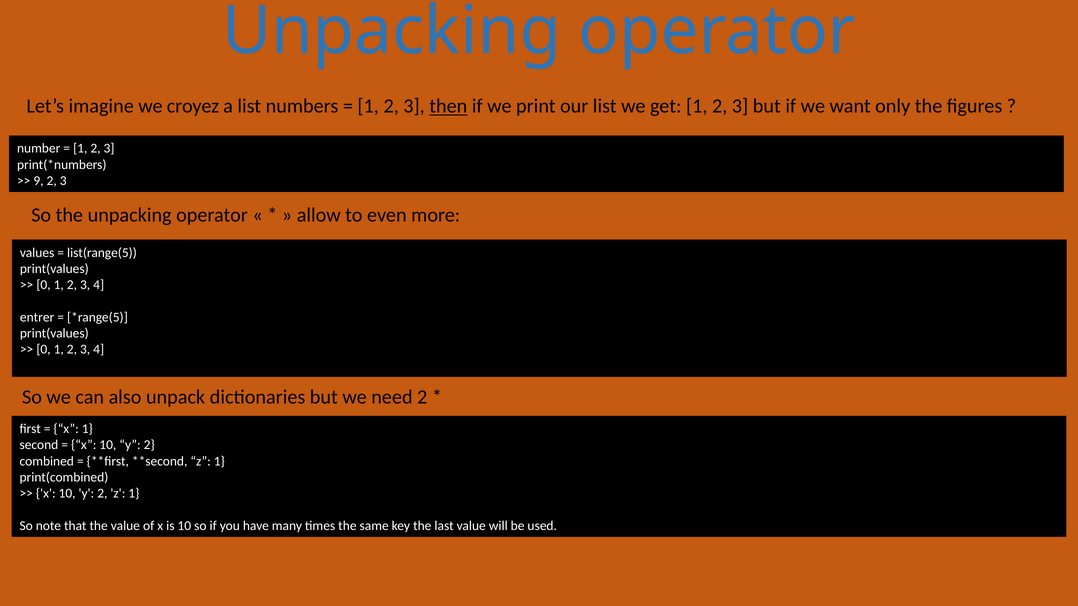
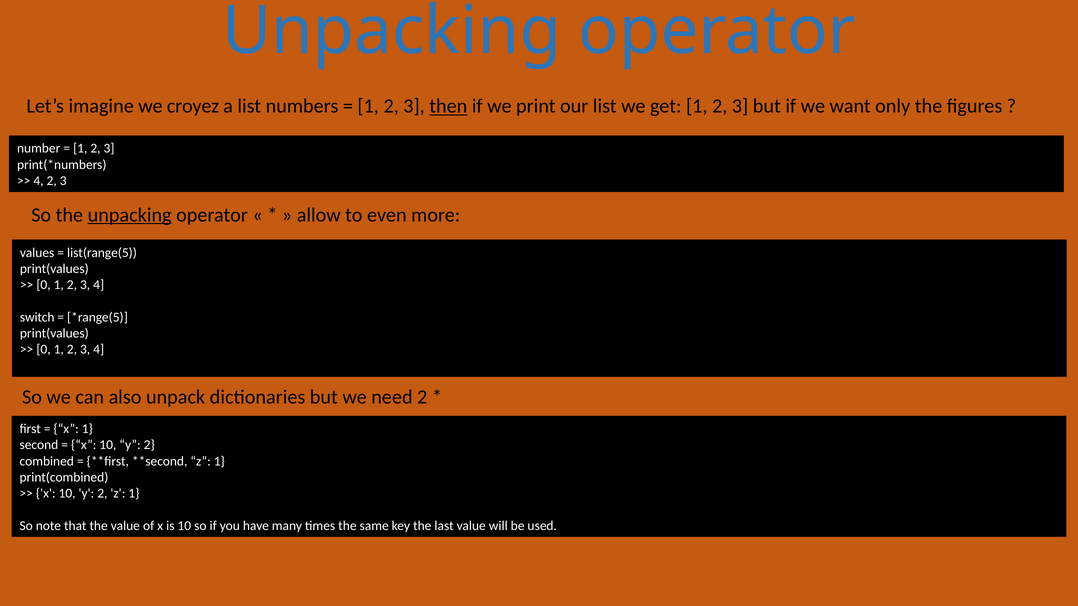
9: 9 -> 4 (39, 181)
unpacking underline: none -> present (130, 215)
entrer: entrer -> switch (37, 317)
